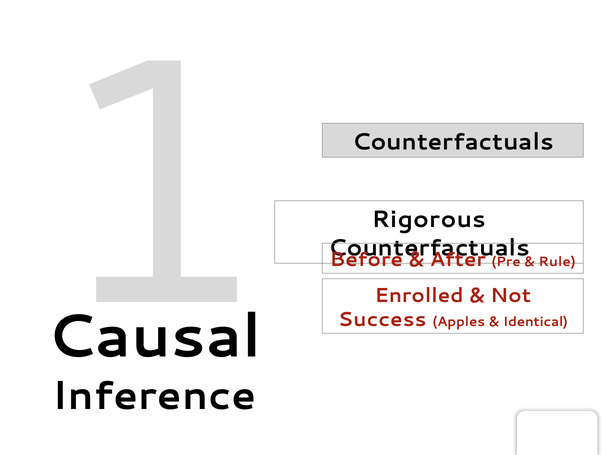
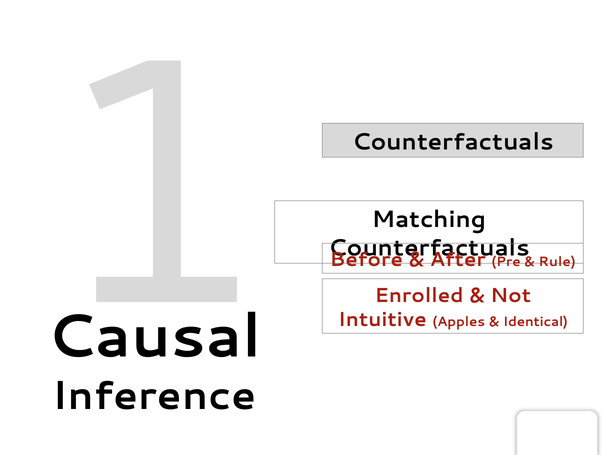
Rigorous: Rigorous -> Matching (429, 220)
Success: Success -> Intuitive (382, 320)
